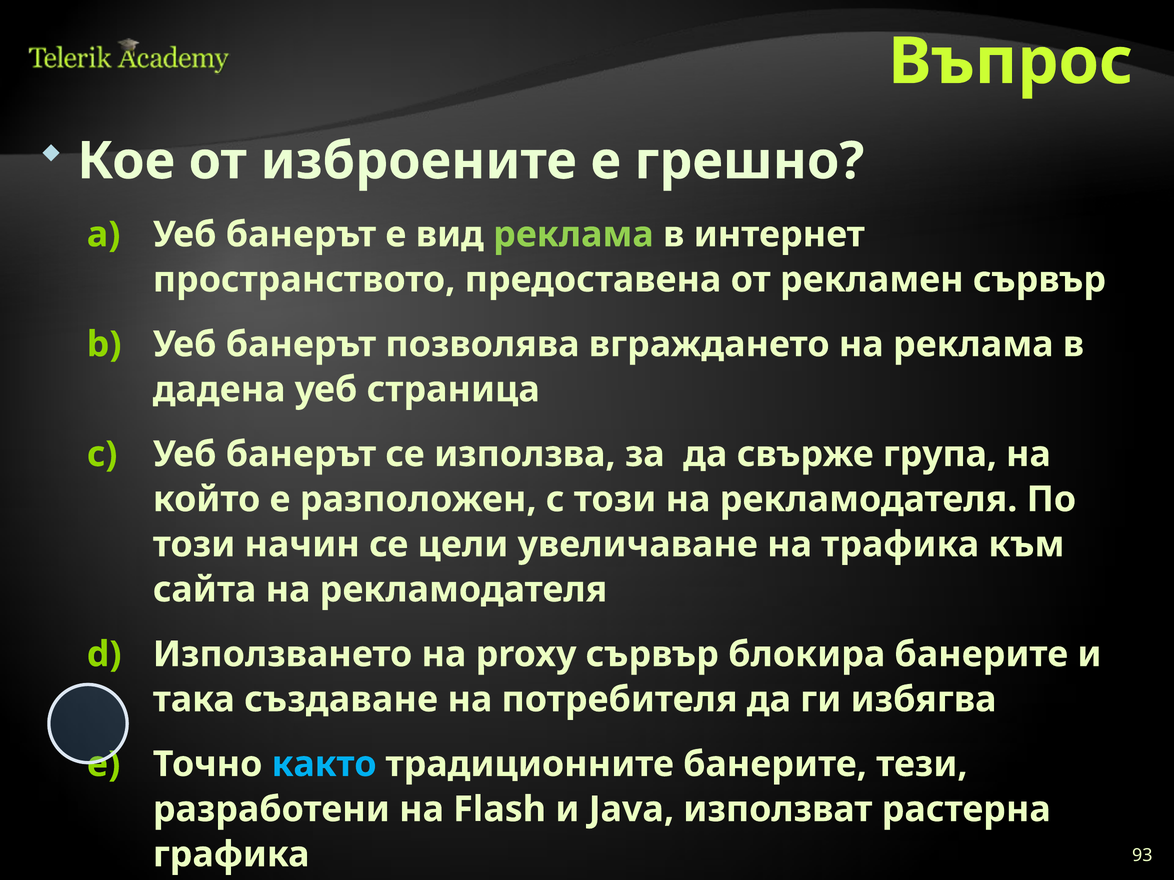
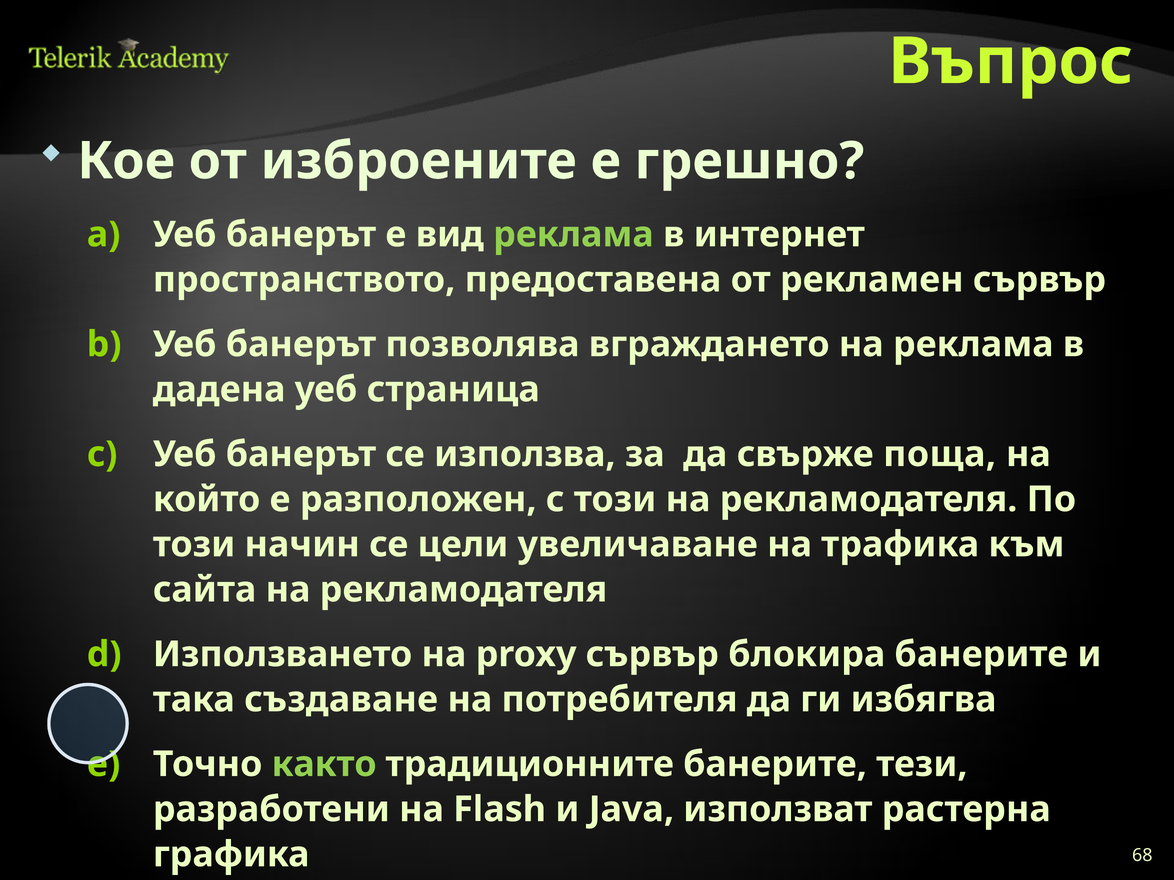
група: група -> поща (940, 454)
както colour: light blue -> light green (324, 765)
93: 93 -> 68 (1142, 856)
